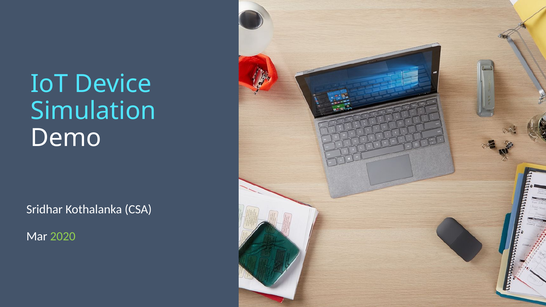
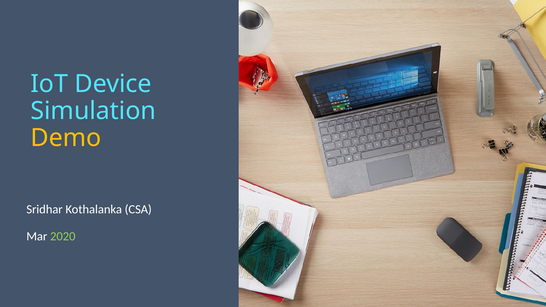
Demo colour: white -> yellow (66, 138)
